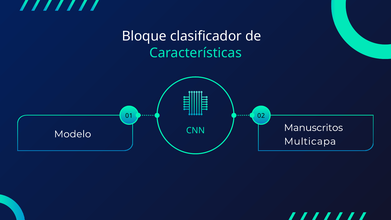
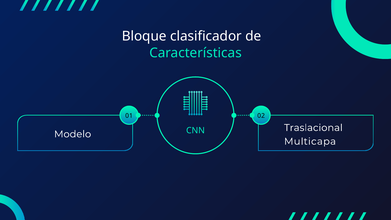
Manuscritos: Manuscritos -> Traslacional (313, 128)
